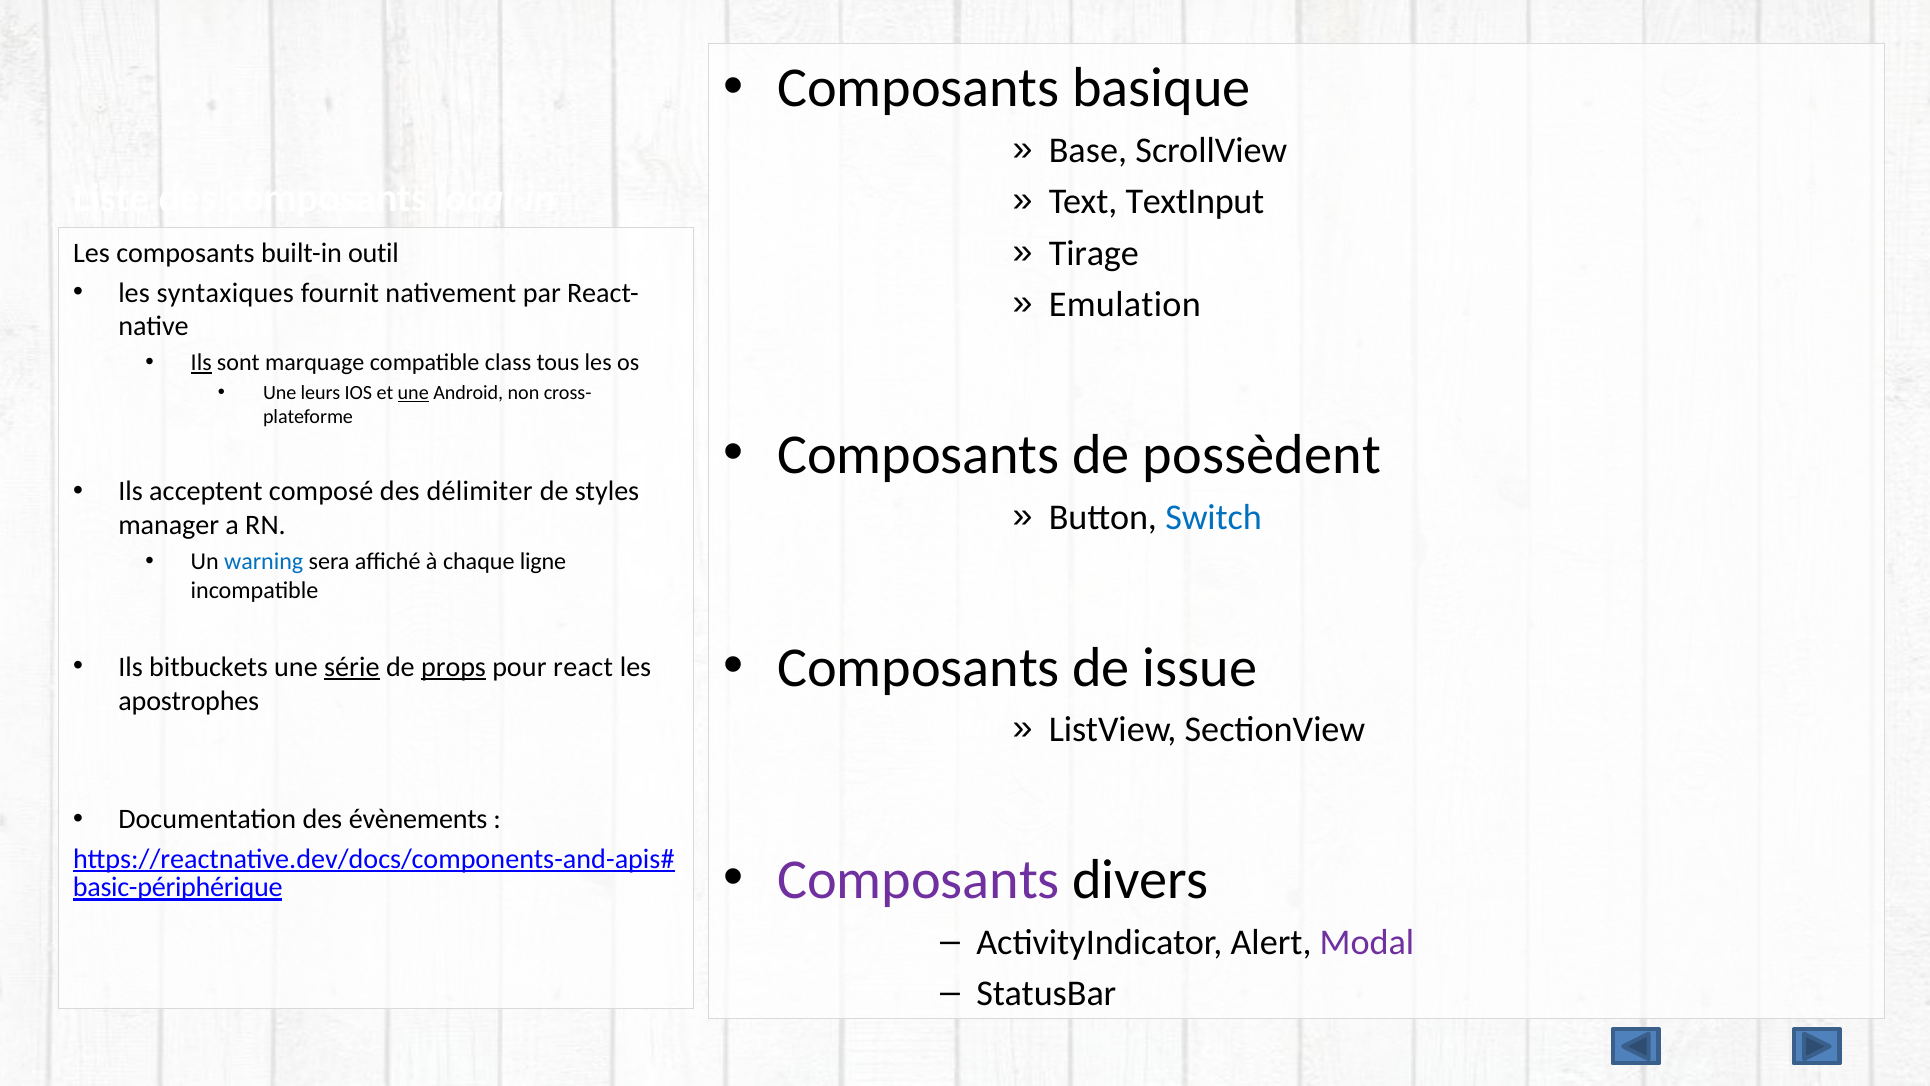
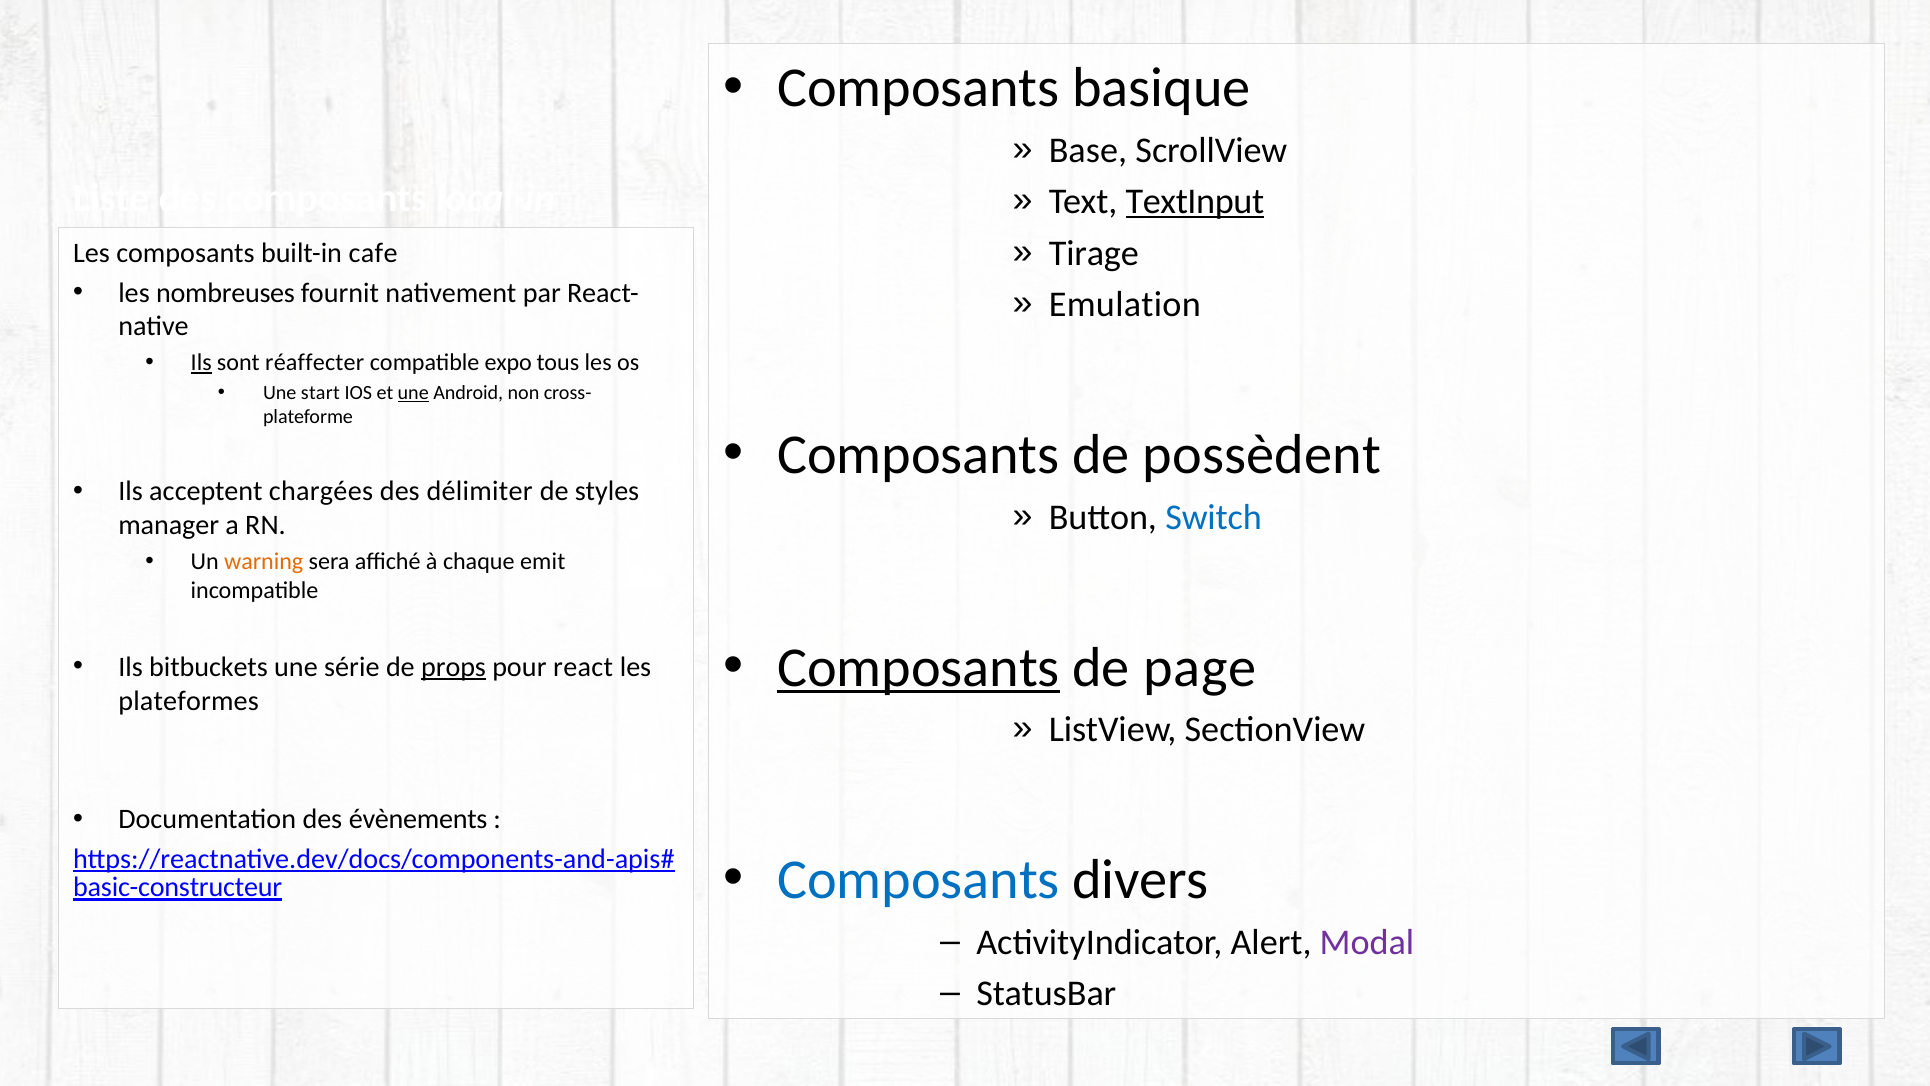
TextInput underline: none -> present (1195, 202)
outil: outil -> cafe (373, 253)
syntaxiques: syntaxiques -> nombreuses (226, 293)
marquage: marquage -> réaffecter (315, 362)
class: class -> expo (508, 362)
leurs: leurs -> start (320, 393)
composé: composé -> chargées (321, 492)
warning colour: blue -> orange (264, 561)
ligne: ligne -> emit (543, 561)
Composants underline: none -> present (919, 667)
issue: issue -> page (1200, 667)
série underline: present -> none (352, 667)
apostrophes: apostrophes -> plateformes (189, 701)
Composants colour: purple -> blue (919, 880)
basic-périphérique: basic-périphérique -> basic-constructeur (178, 887)
